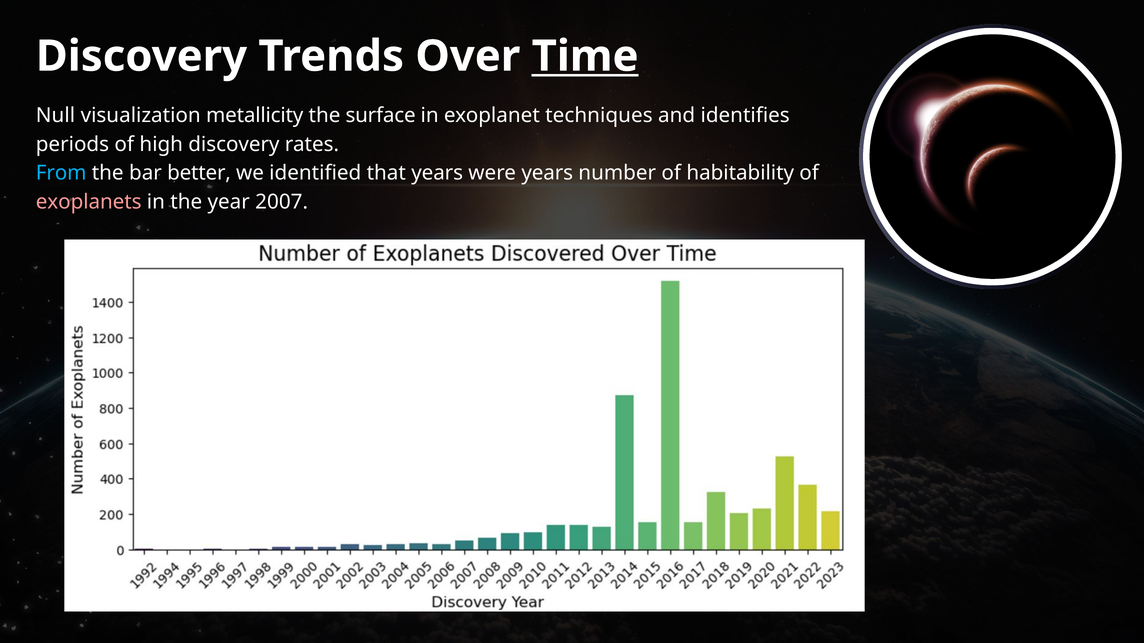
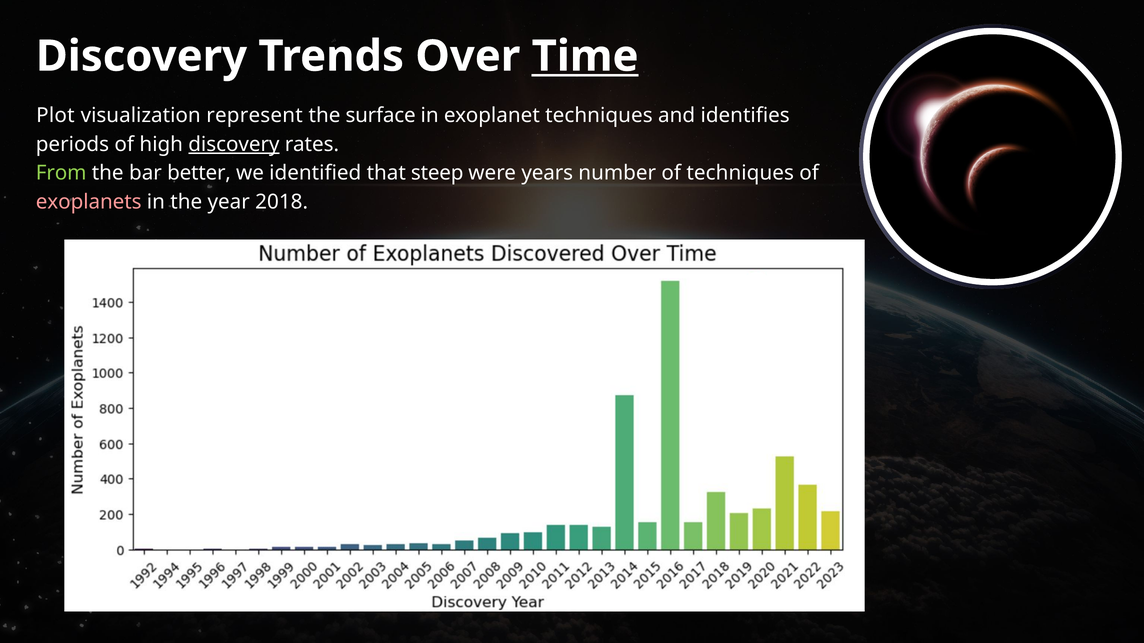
Null: Null -> Plot (55, 115)
metallicity: metallicity -> represent (255, 115)
discovery underline: none -> present (234, 144)
From colour: light blue -> light green (61, 173)
that years: years -> steep (437, 173)
of habitability: habitability -> techniques (740, 173)
2007: 2007 -> 2018 (282, 202)
